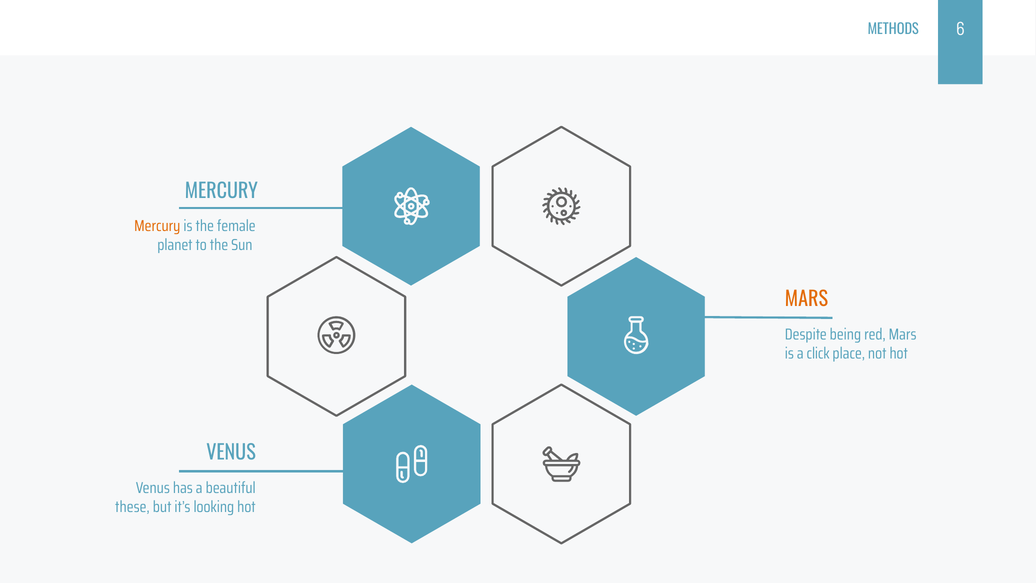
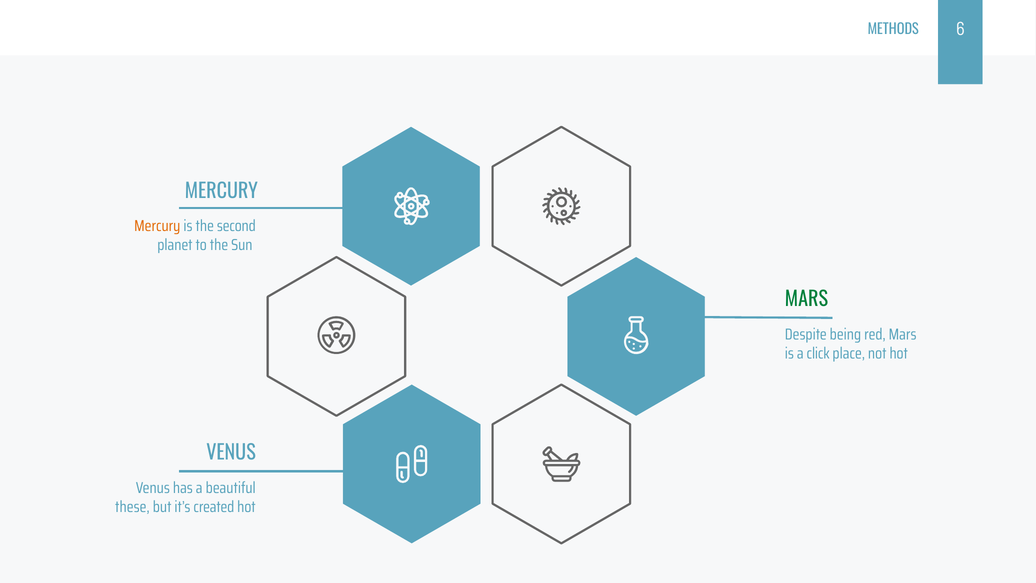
female: female -> second (236, 226)
MARS colour: orange -> green (806, 300)
looking: looking -> created (214, 507)
